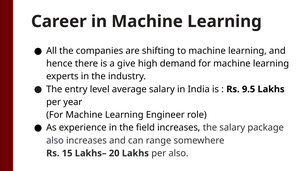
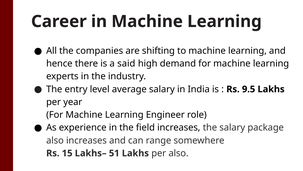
give: give -> said (126, 63)
20: 20 -> 51 (114, 153)
